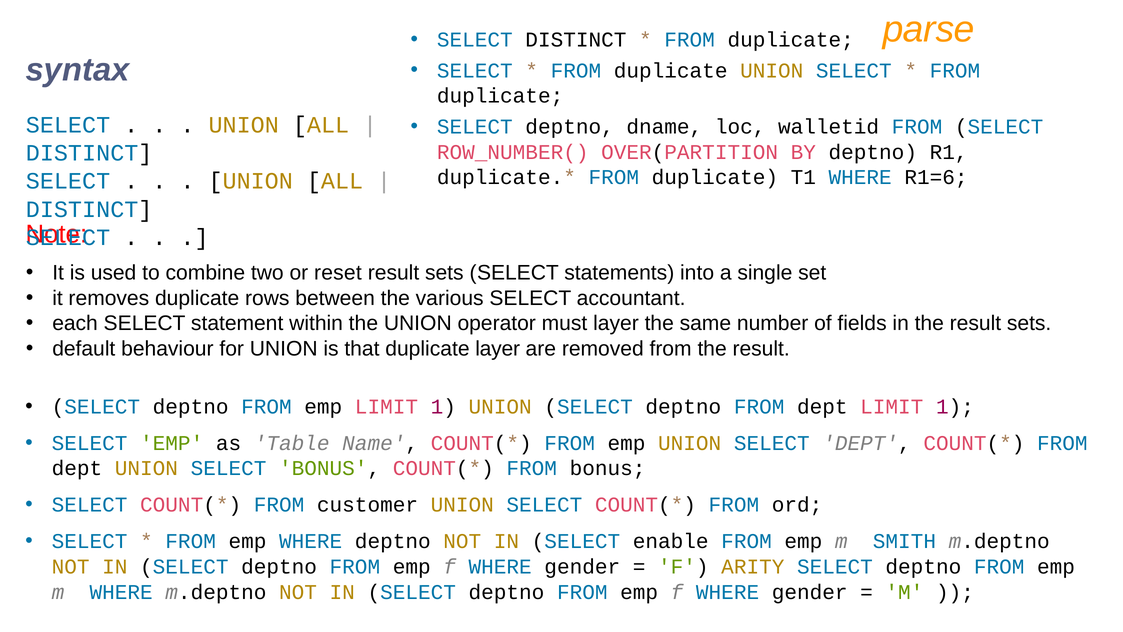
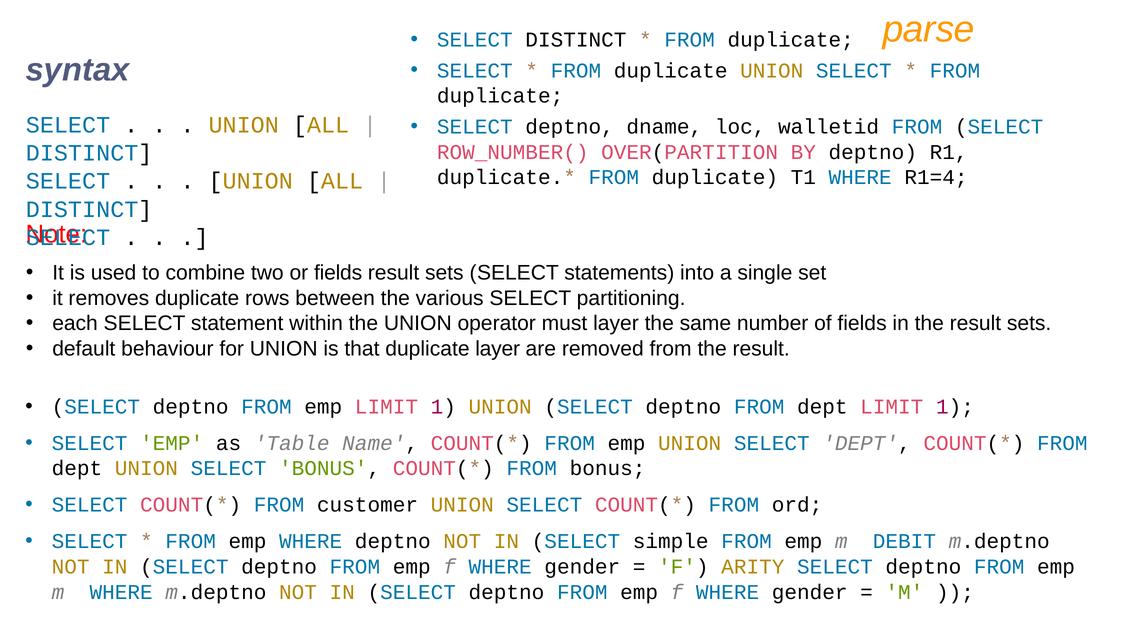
R1=6: R1=6 -> R1=4 (936, 177)
or reset: reset -> fields (338, 273)
accountant: accountant -> partitioning (631, 298)
enable: enable -> simple (671, 541)
SMITH: SMITH -> DEBIT (904, 541)
